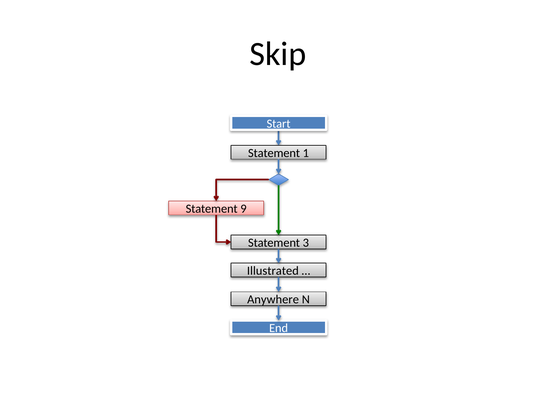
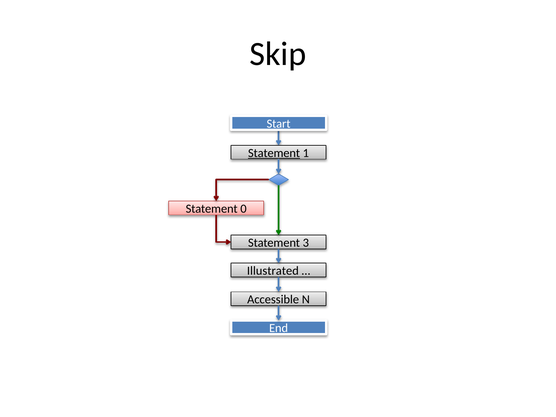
Statement underline: none -> present (274, 153)
9: 9 -> 0 (243, 209)
Anywhere: Anywhere -> Accessible (273, 300)
